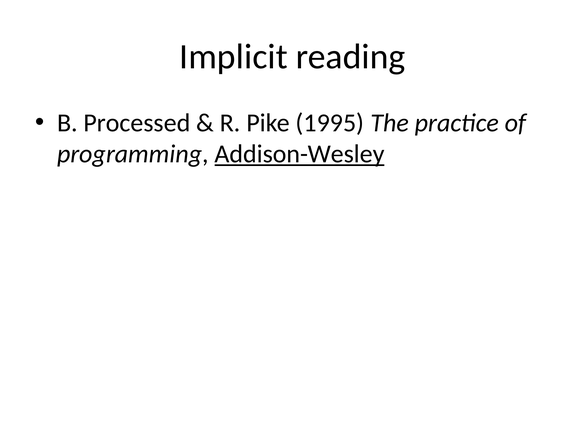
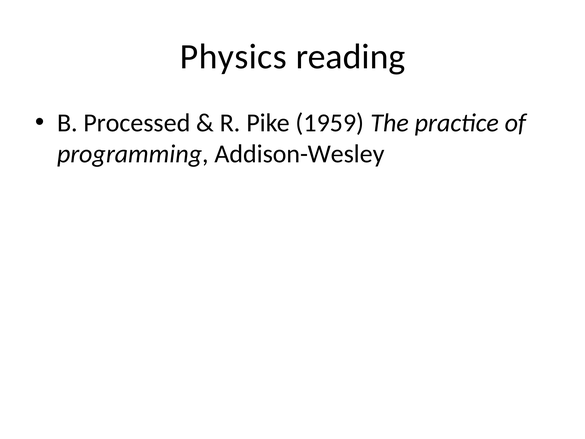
Implicit: Implicit -> Physics (233, 57)
1995: 1995 -> 1959 (330, 123)
Addison-Wesley underline: present -> none (300, 154)
